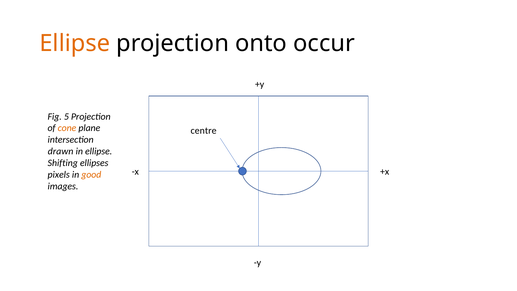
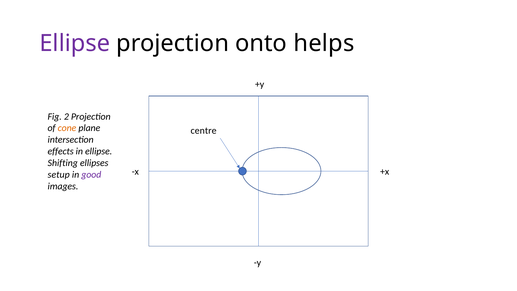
Ellipse colour: orange -> purple (75, 43)
occur: occur -> helps (324, 43)
5: 5 -> 2 (66, 116)
drawn: drawn -> effects (61, 151)
pixels: pixels -> setup (59, 175)
good colour: orange -> purple (91, 175)
